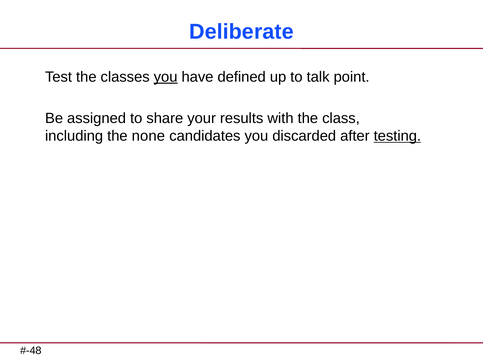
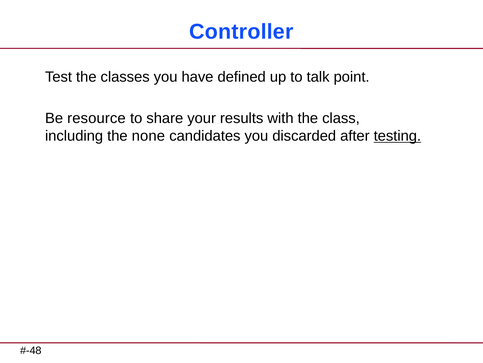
Deliberate: Deliberate -> Controller (241, 32)
you underline: present -> none (166, 77)
assigned: assigned -> resource (96, 118)
